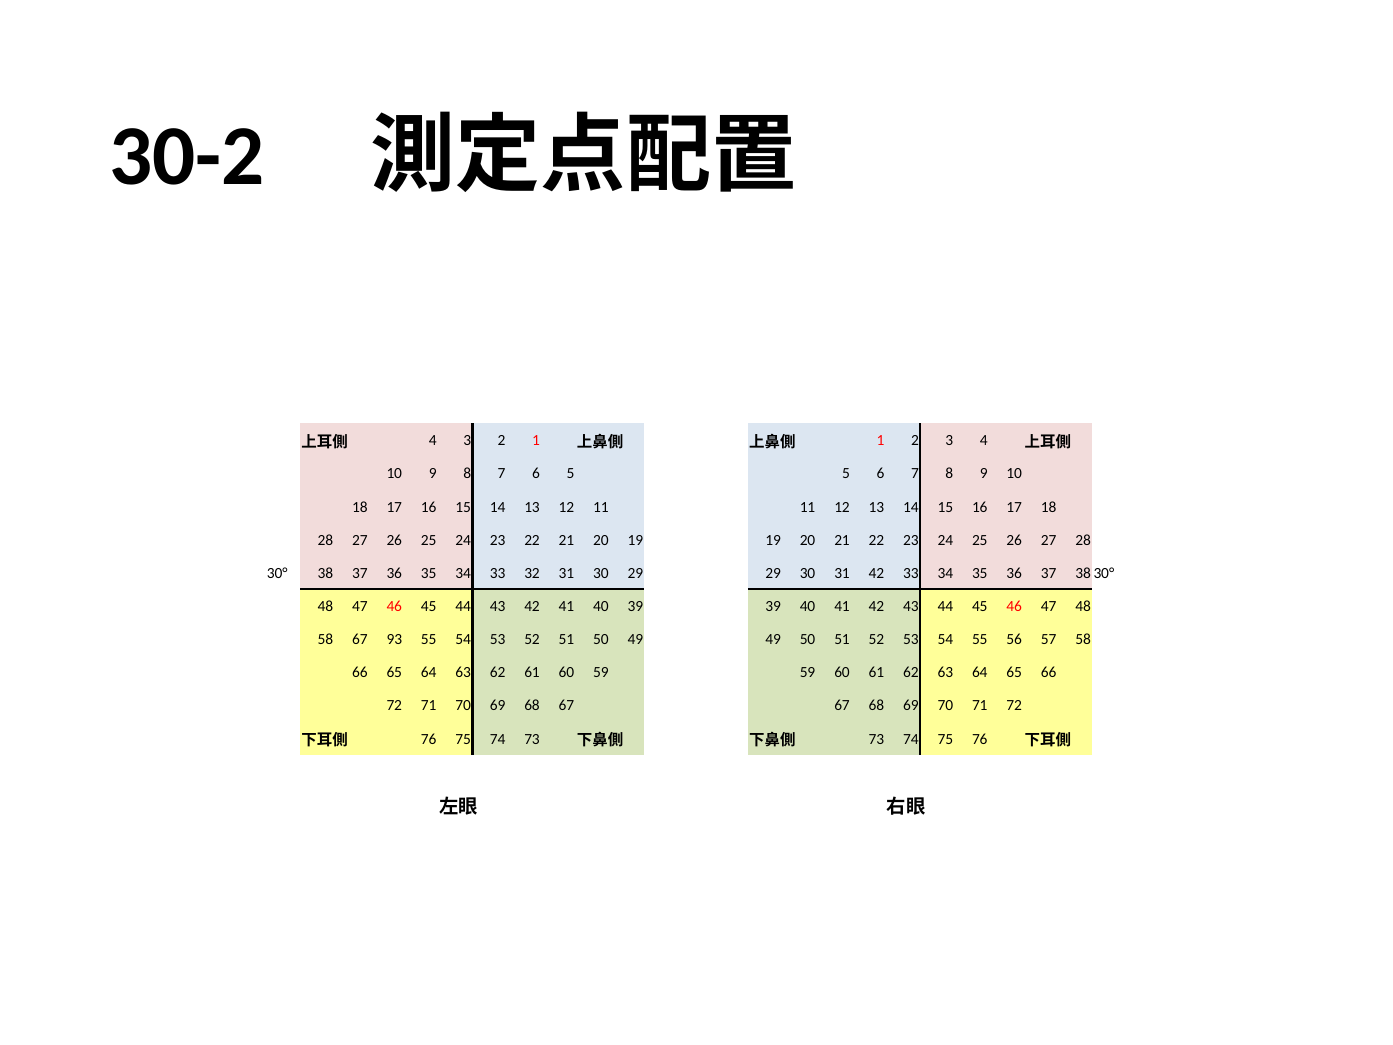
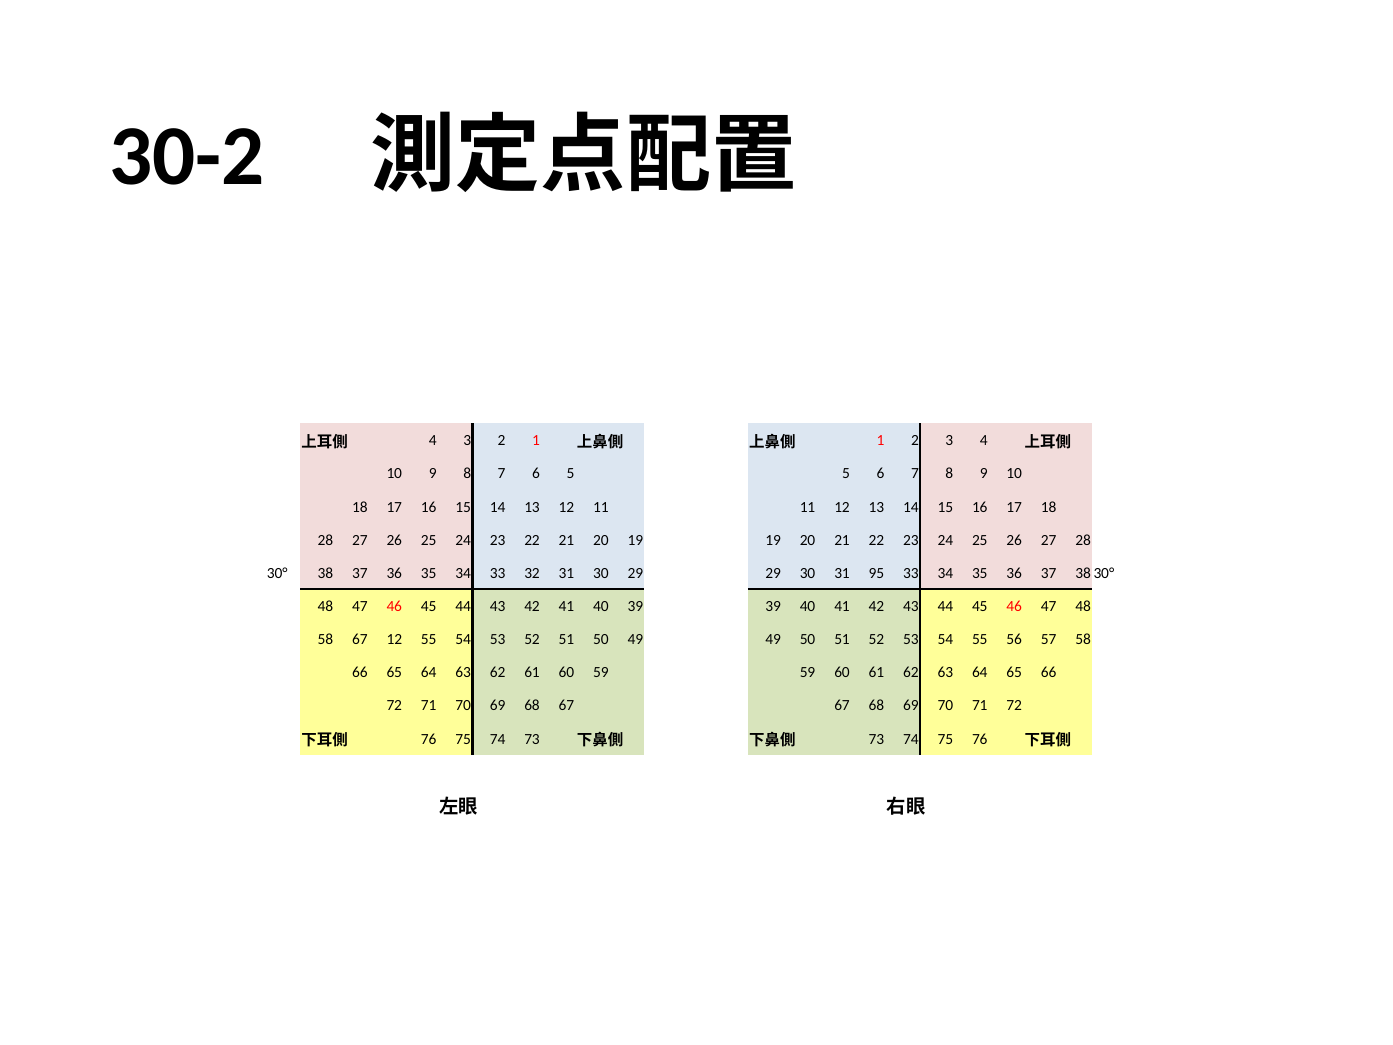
31 42: 42 -> 95 (876, 573)
67 93: 93 -> 12 (394, 639)
